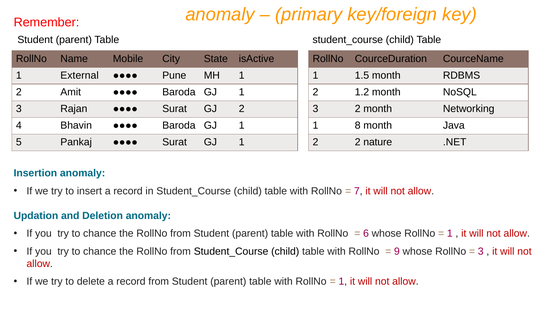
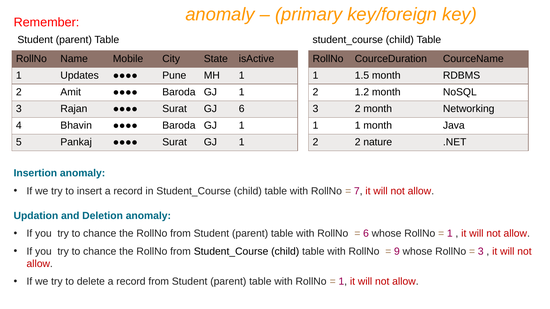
External: External -> Updates (80, 75)
GJ 2: 2 -> 6 (242, 109)
1 8: 8 -> 1 (358, 126)
